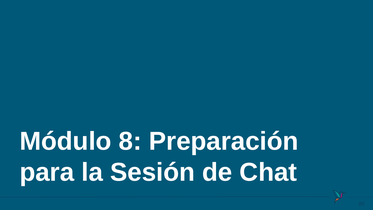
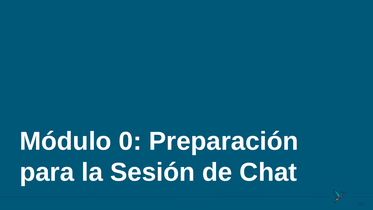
8: 8 -> 0 (130, 141)
